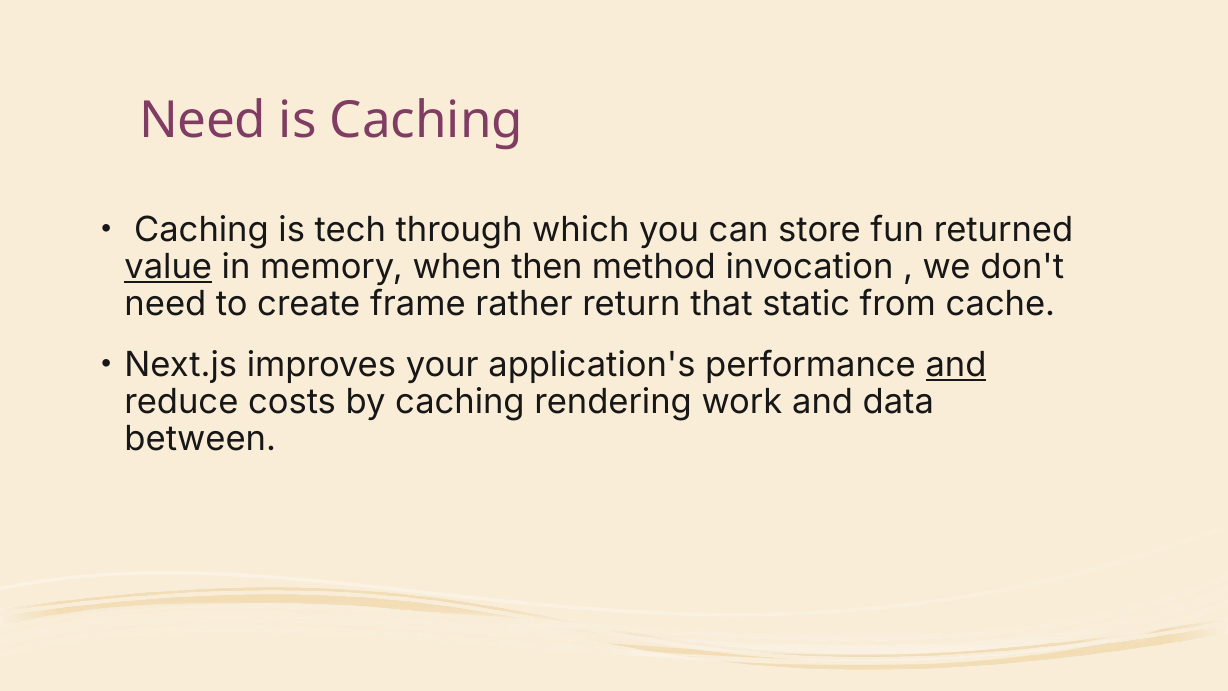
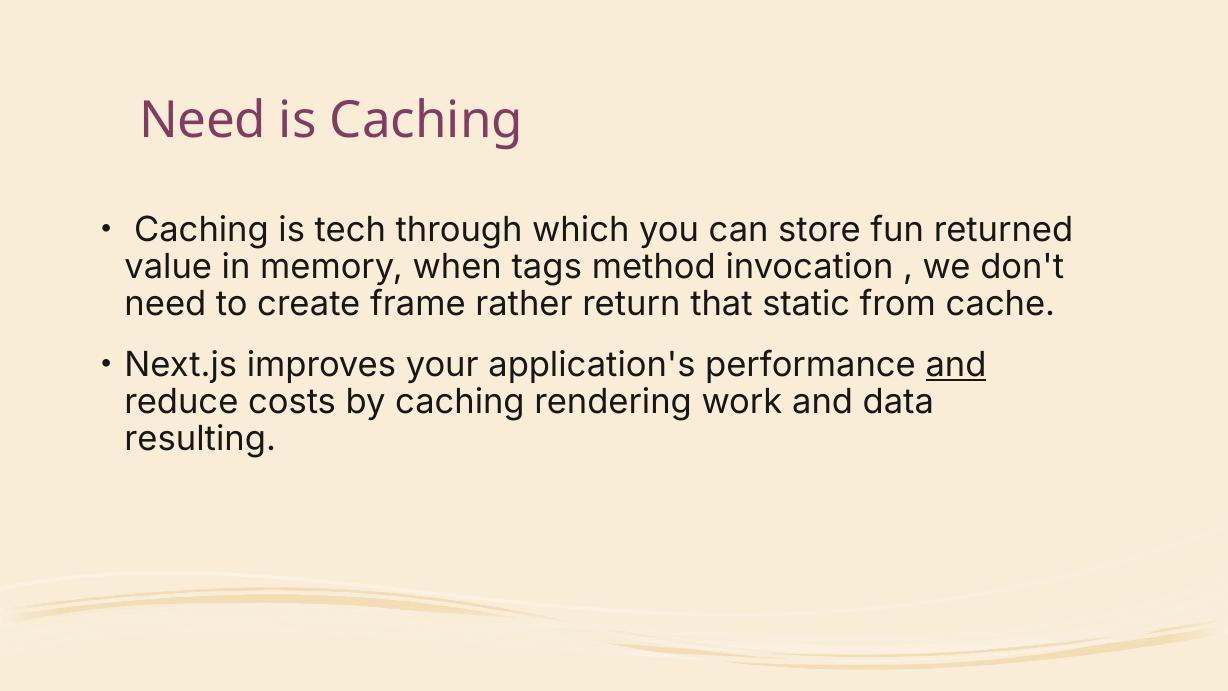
value underline: present -> none (168, 267)
then: then -> tags (547, 267)
between: between -> resulting (200, 439)
